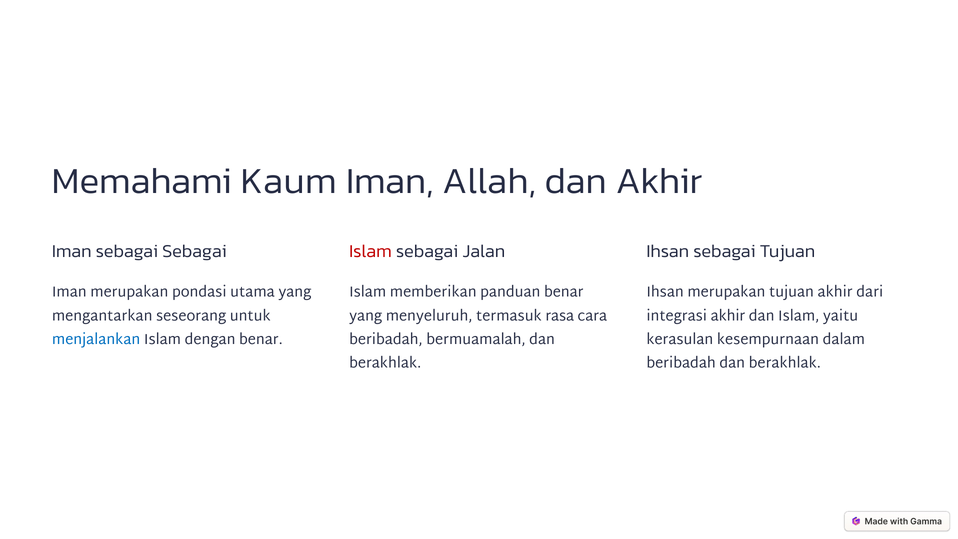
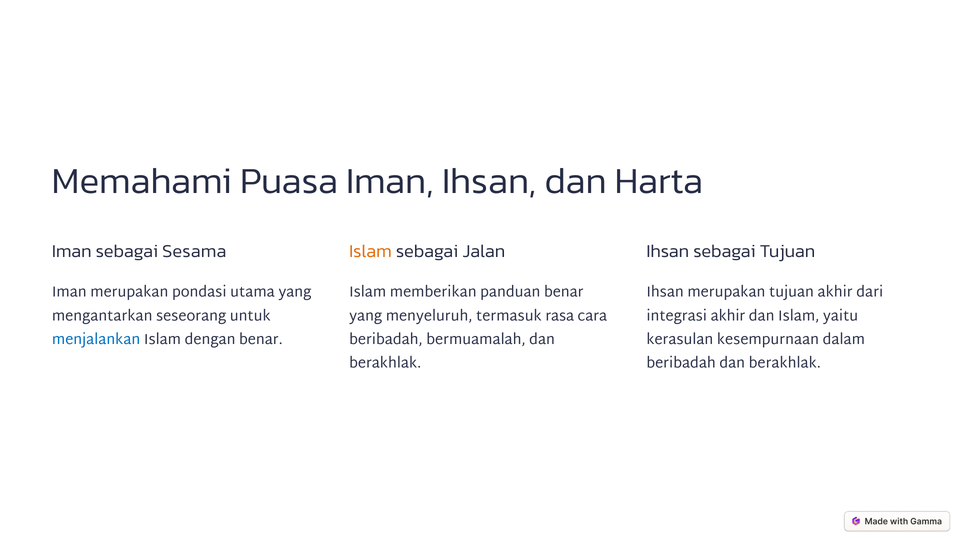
Kaum: Kaum -> Puasa (289, 181)
Iman Allah: Allah -> Ihsan (489, 181)
dan Akhir: Akhir -> Harta (659, 181)
sebagai Sebagai: Sebagai -> Sesama (194, 251)
Islam colour: red -> orange (371, 251)
